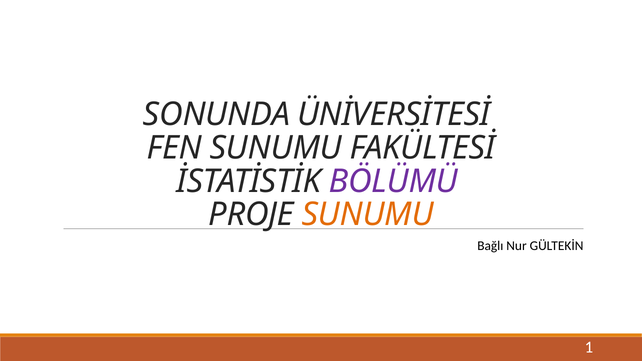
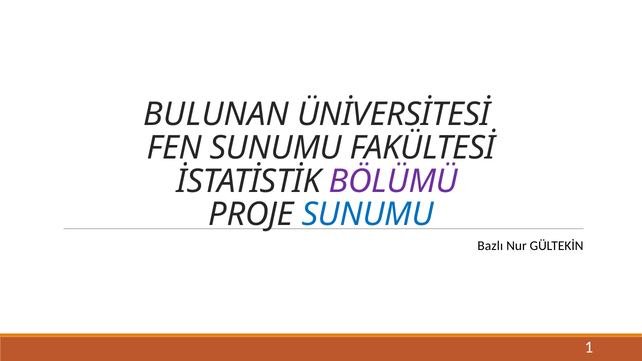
SONUNDA: SONUNDA -> BULUNAN (216, 114)
SUNUMU colour: orange -> blue (368, 215)
Bağlı: Bağlı -> Bazlı (490, 246)
